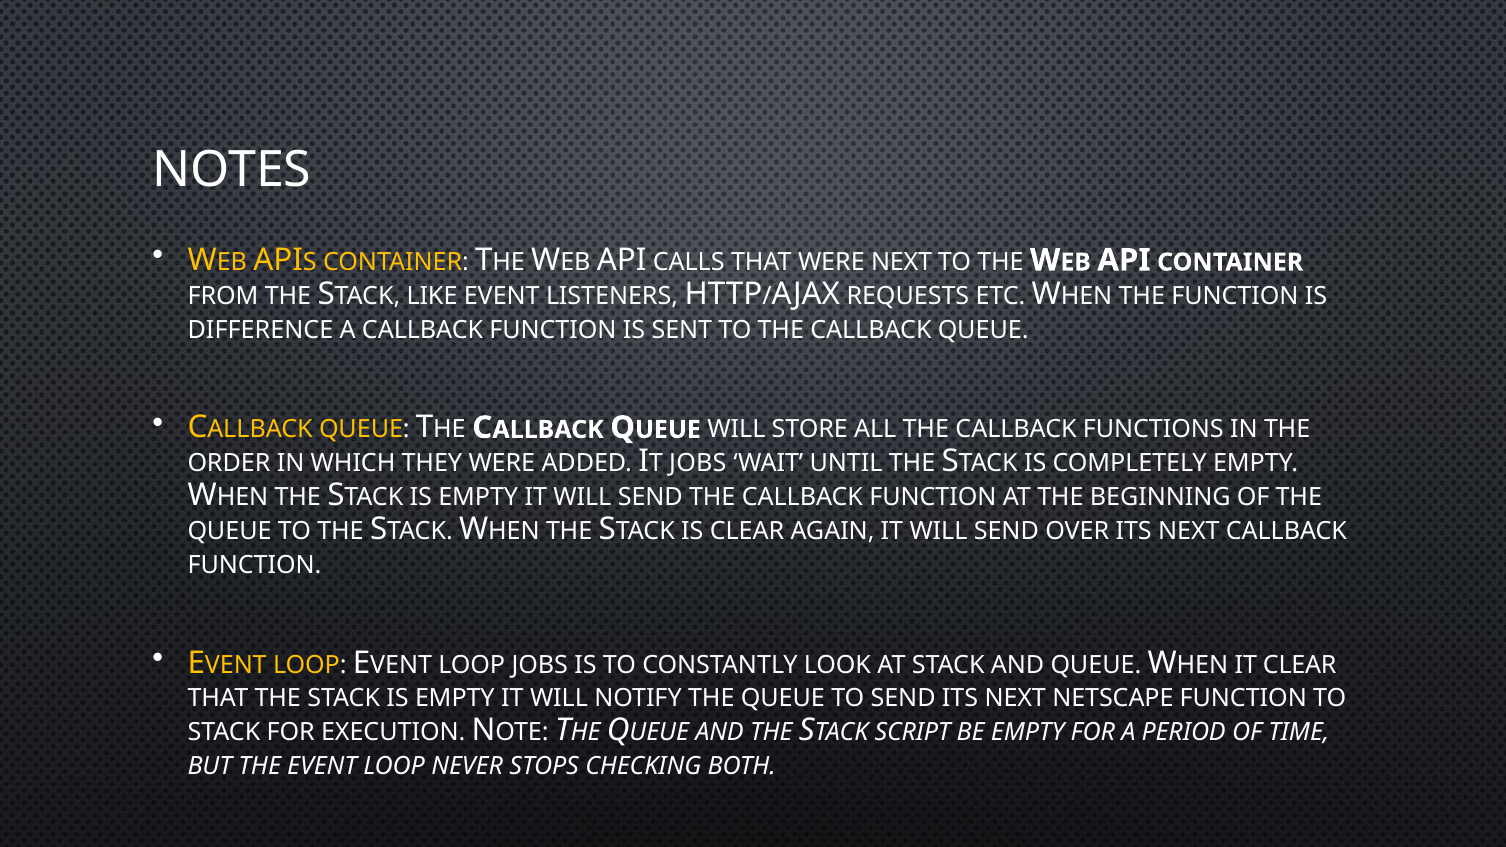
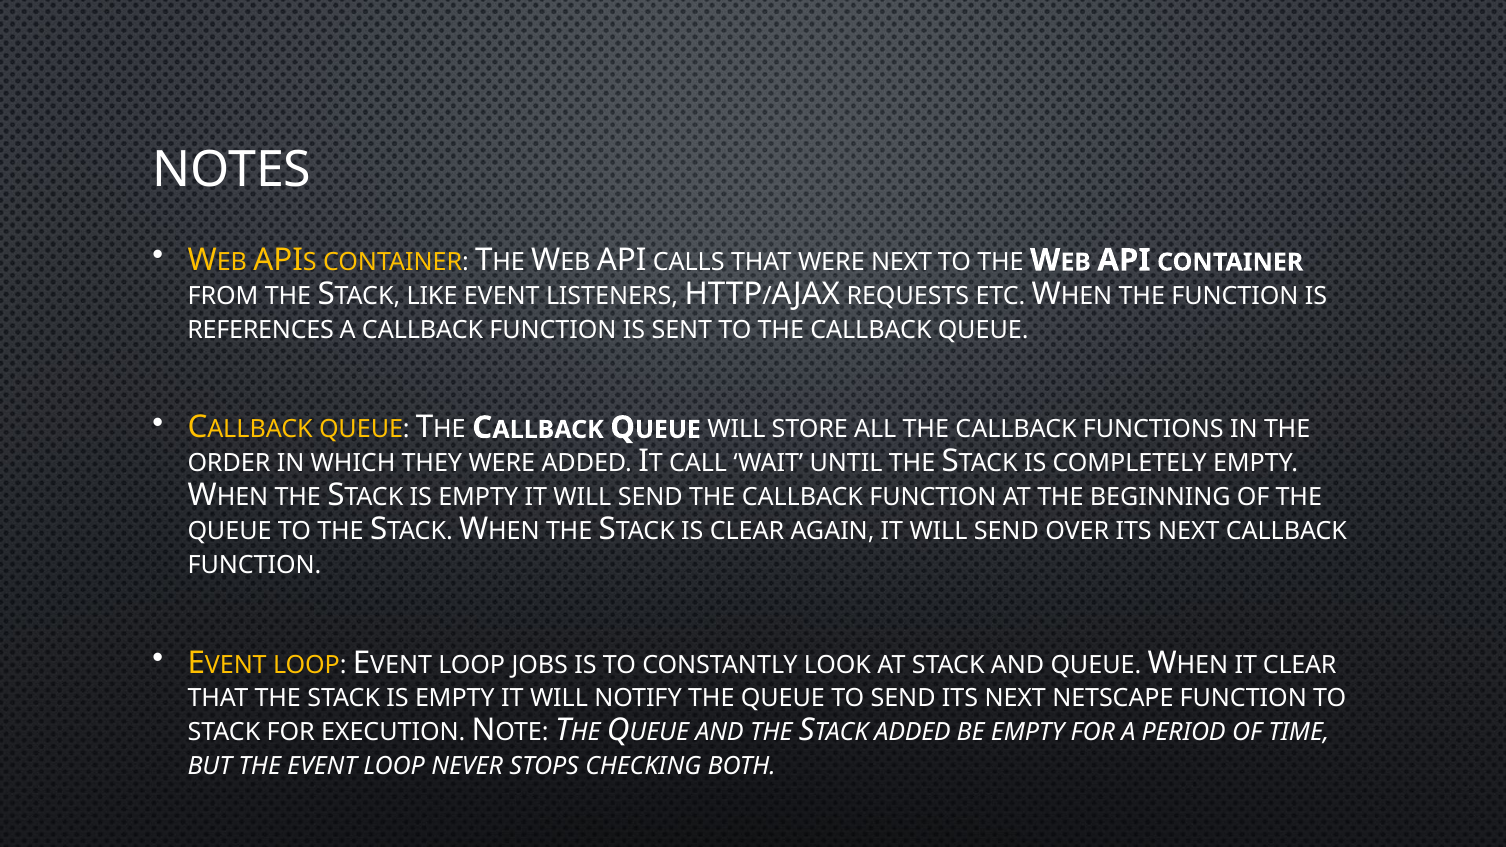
DIFFERENCE: DIFFERENCE -> REFERENCES (261, 330)
JOBS: JOBS -> CALL (698, 464)
SCRIPT: SCRIPT -> ADDED (913, 733)
